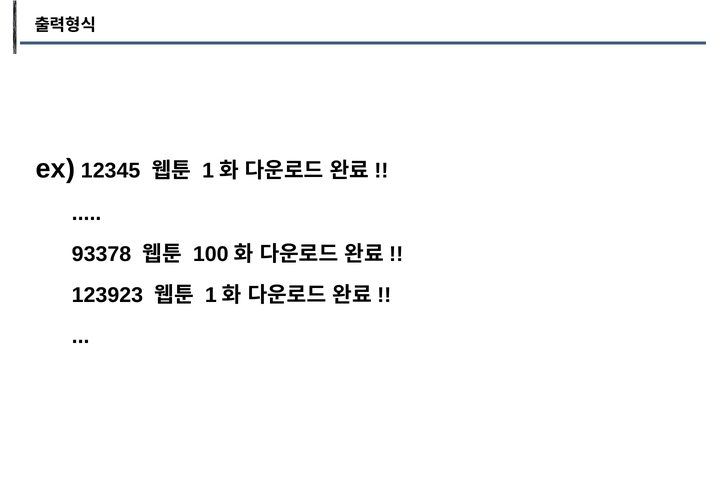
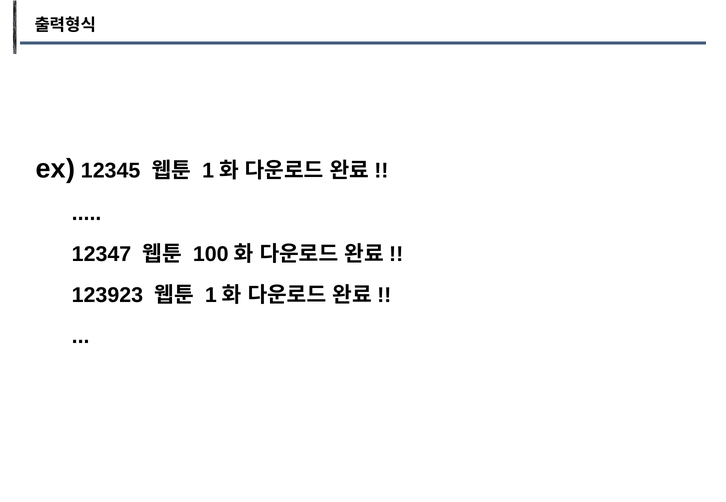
93378: 93378 -> 12347 (101, 254)
